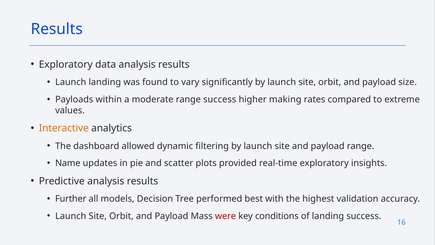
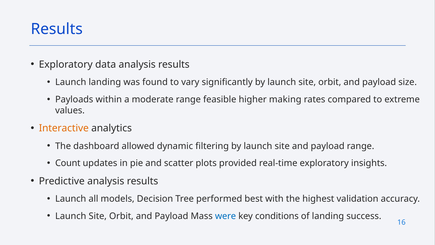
range success: success -> feasible (220, 99)
Name: Name -> Count (68, 163)
Further: Further -> Launch (71, 199)
were colour: red -> blue (226, 216)
